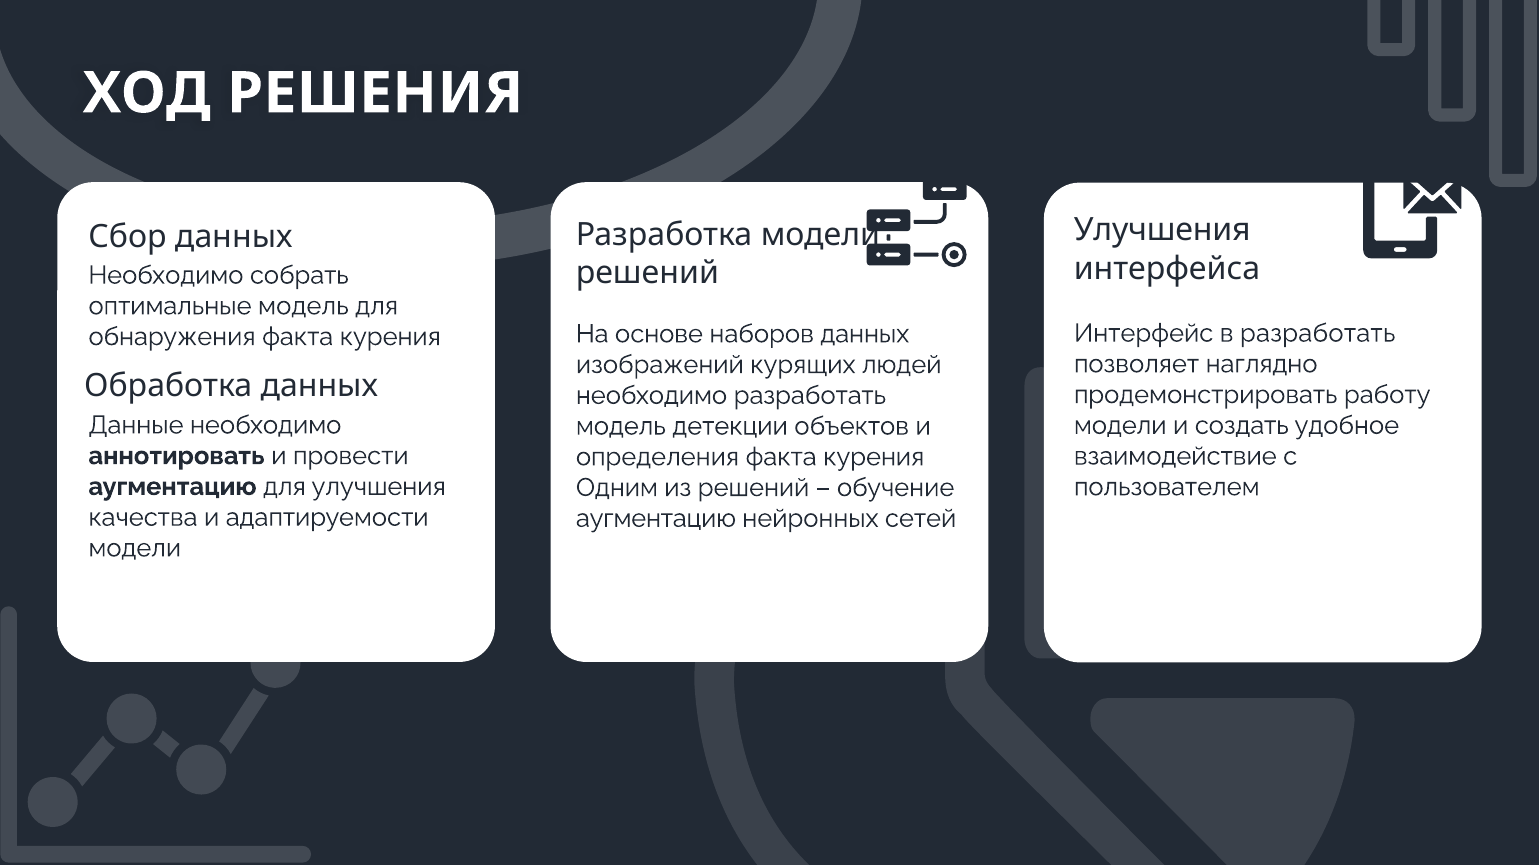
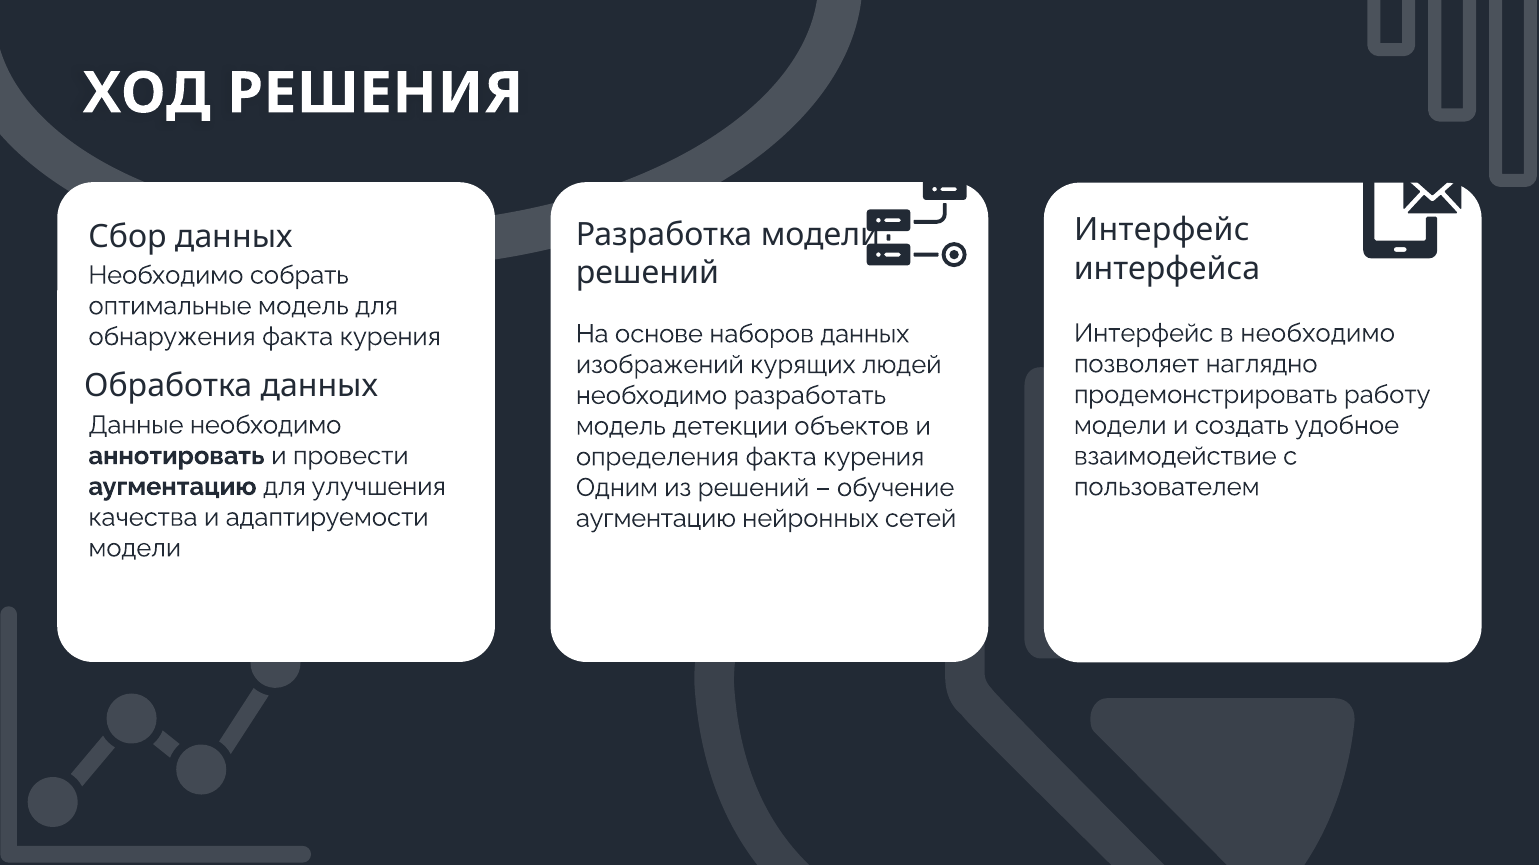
Улучшения: Улучшения -> Интерфейс (1162, 230)
в разработать: разработать -> необходимо (1318, 333)
